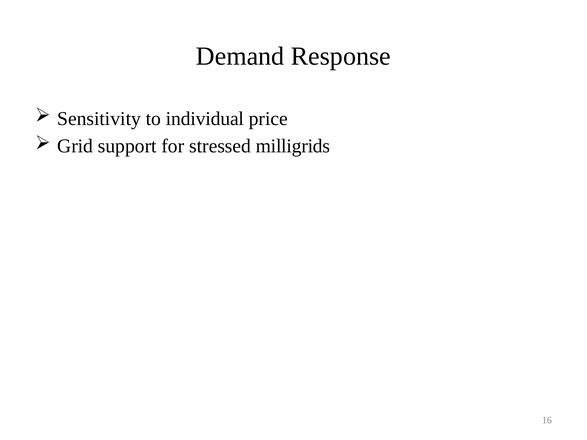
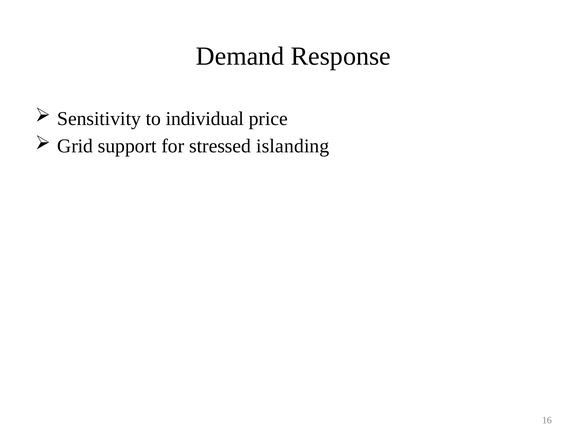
milligrids: milligrids -> islanding (293, 146)
